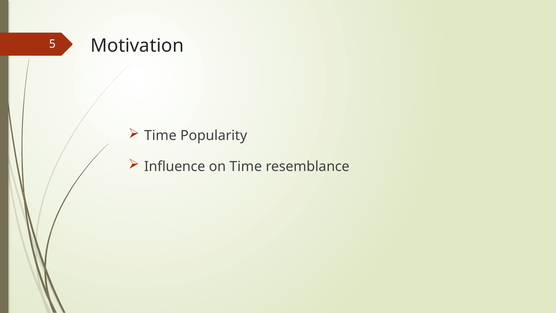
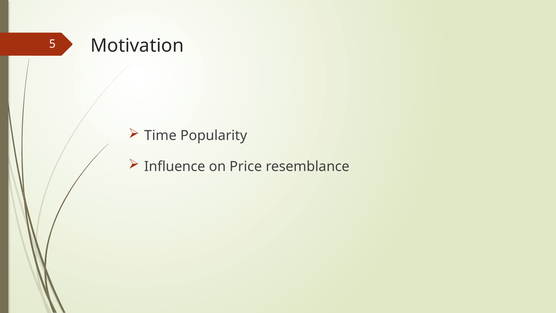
on Time: Time -> Price (246, 166)
